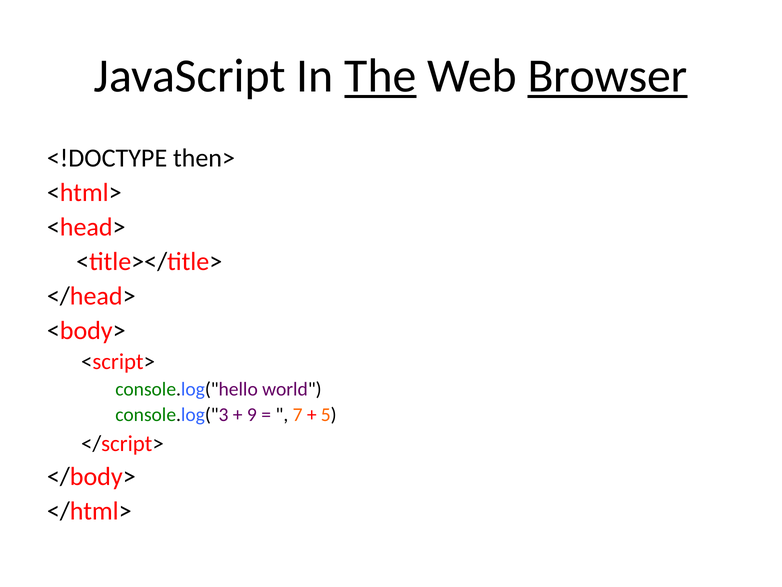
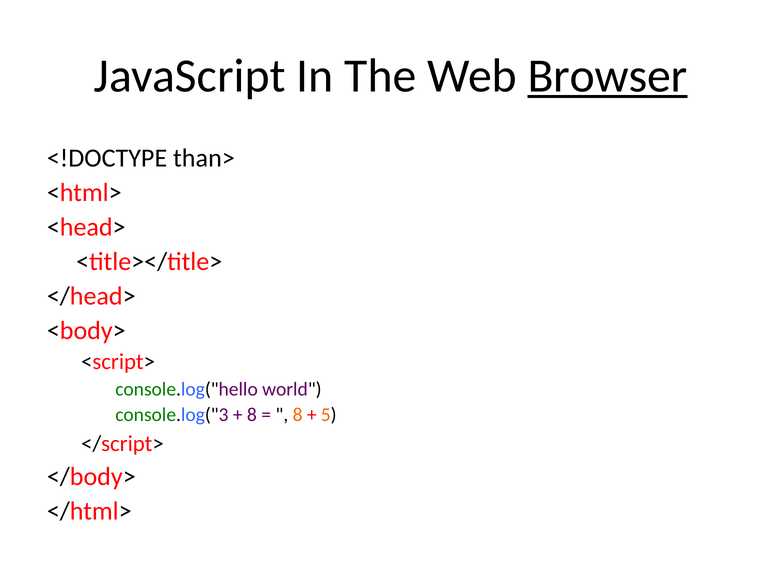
The underline: present -> none (380, 76)
then>: then> -> than> (204, 158)
9: 9 -> 8 (252, 415)
7: 7 -> 8 (298, 415)
